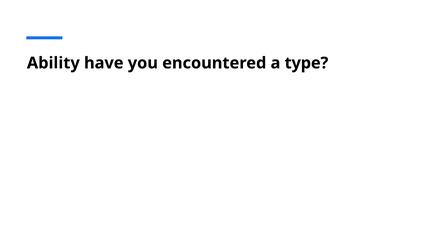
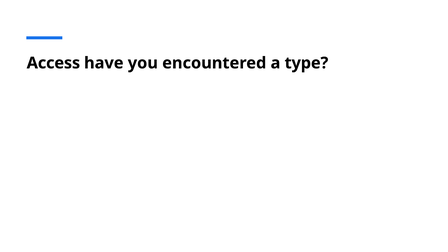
Ability: Ability -> Access (53, 63)
